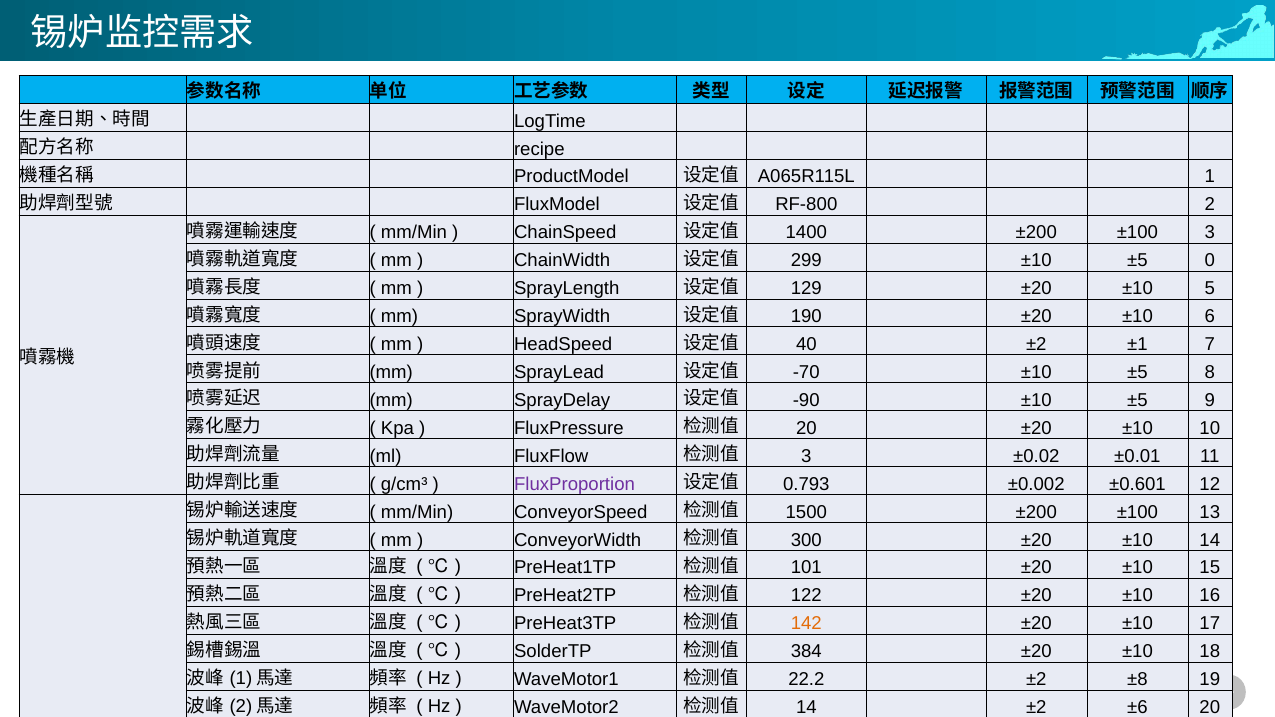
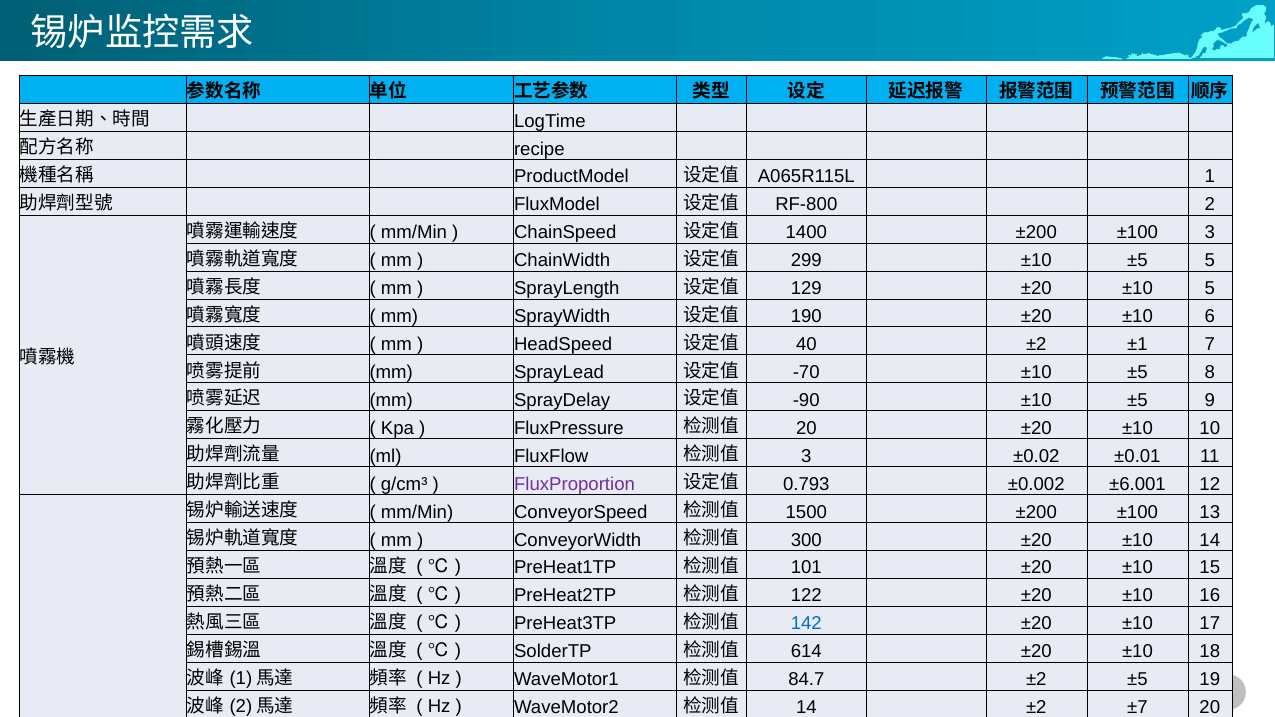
±5 0: 0 -> 5 (1210, 261)
±0.601: ±0.601 -> ±6.001 (1137, 484)
142 colour: orange -> blue (806, 624)
384: 384 -> 614 (806, 652)
22.2: 22.2 -> 84.7 (806, 680)
±2 ±8: ±8 -> ±5 (1137, 680)
±6: ±6 -> ±7 (1137, 708)
